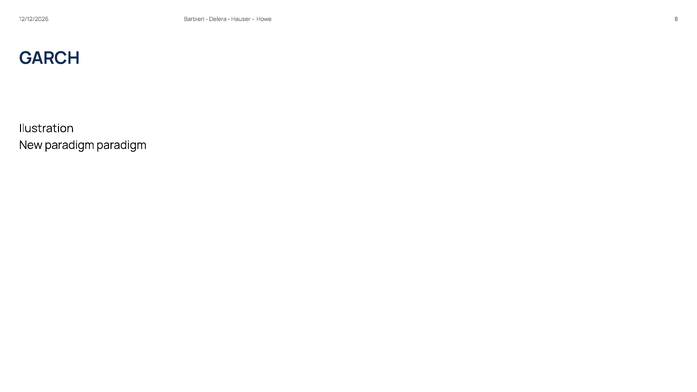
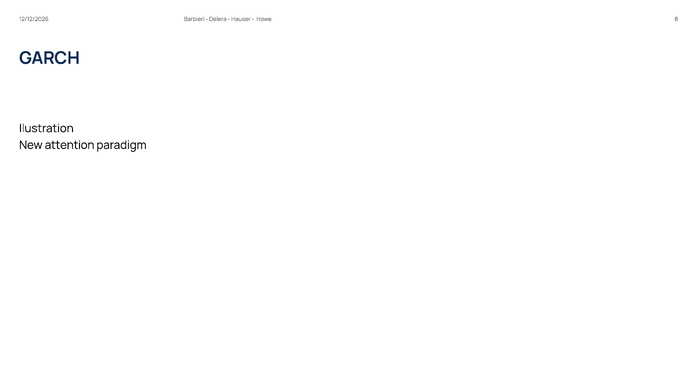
New paradigm: paradigm -> attention (70, 145)
